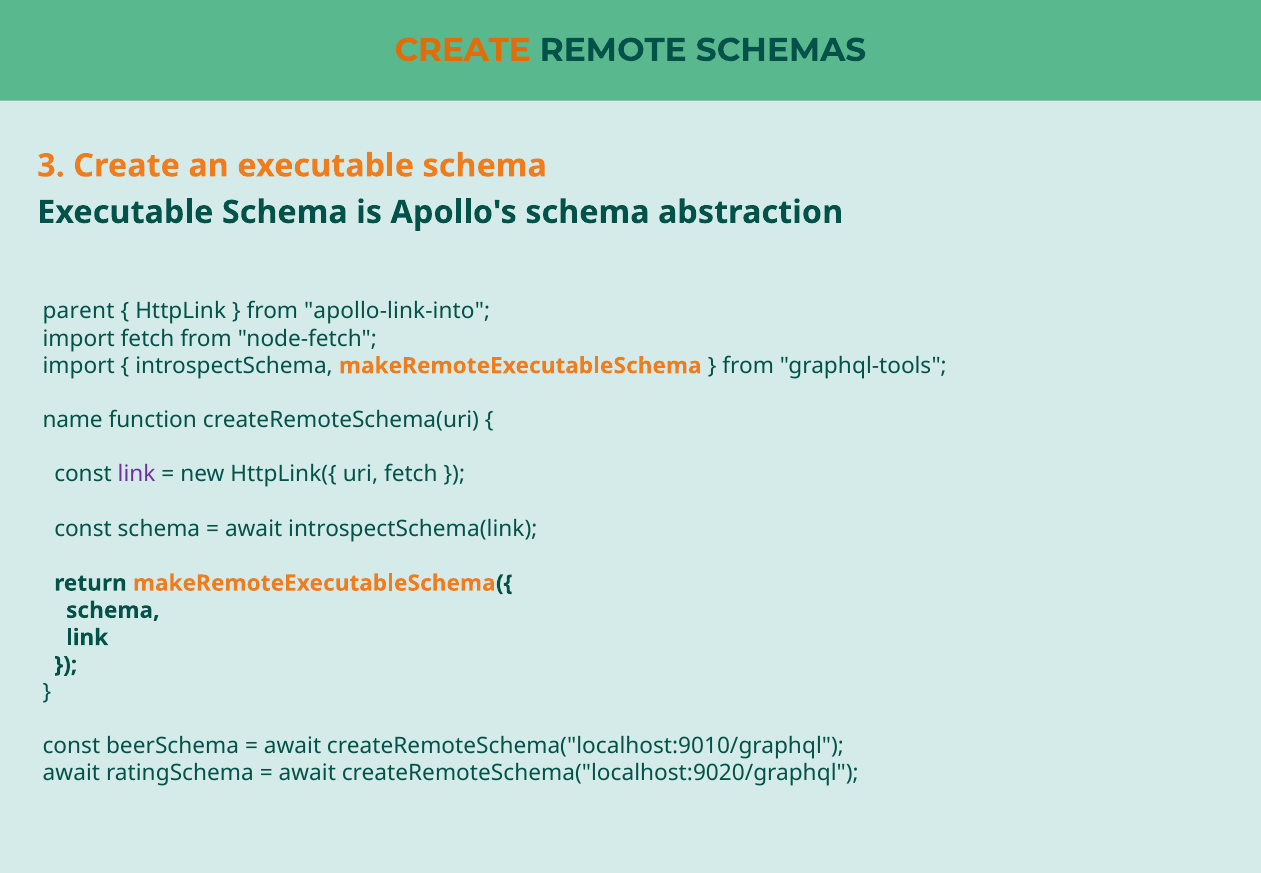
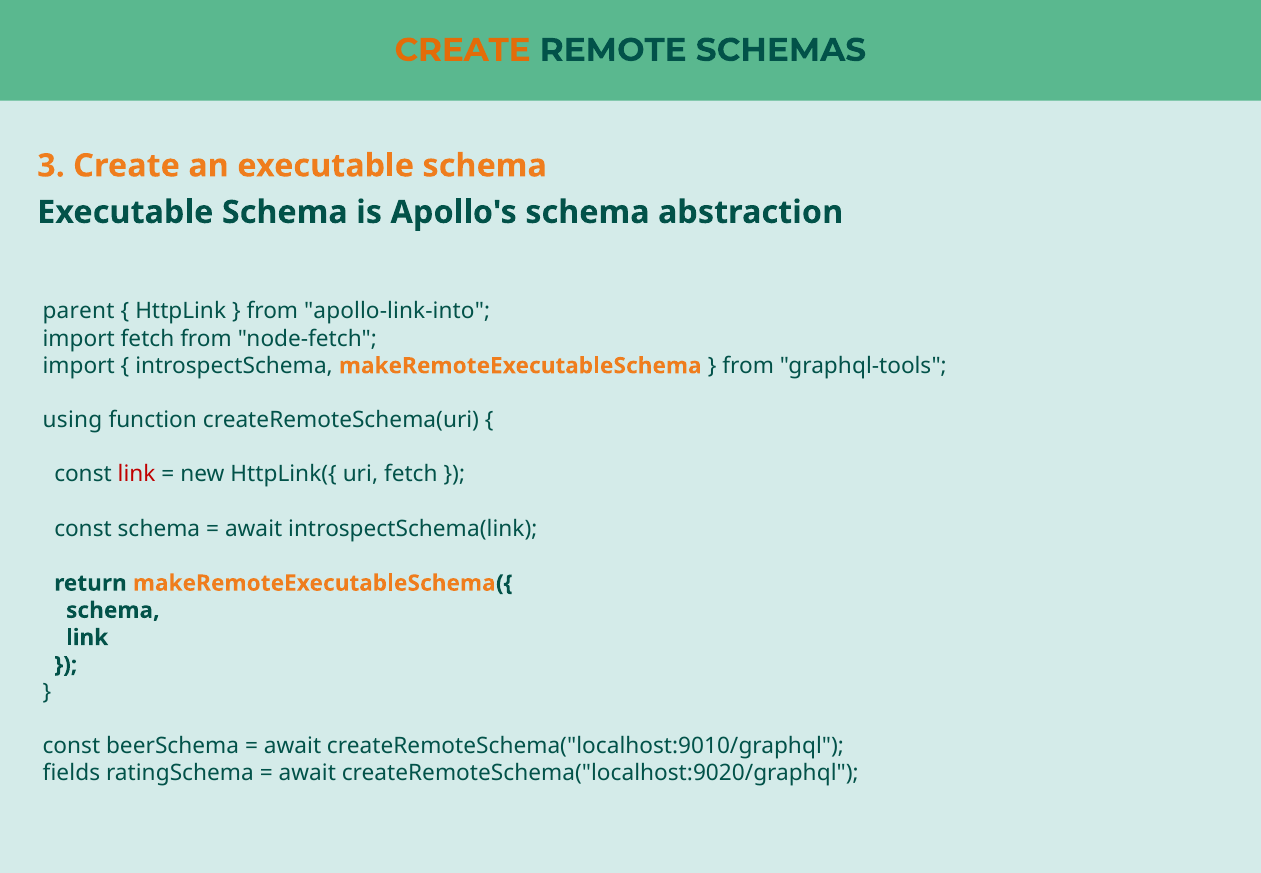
name: name -> using (72, 420)
link colour: purple -> red (137, 474)
await: await -> fields (71, 773)
